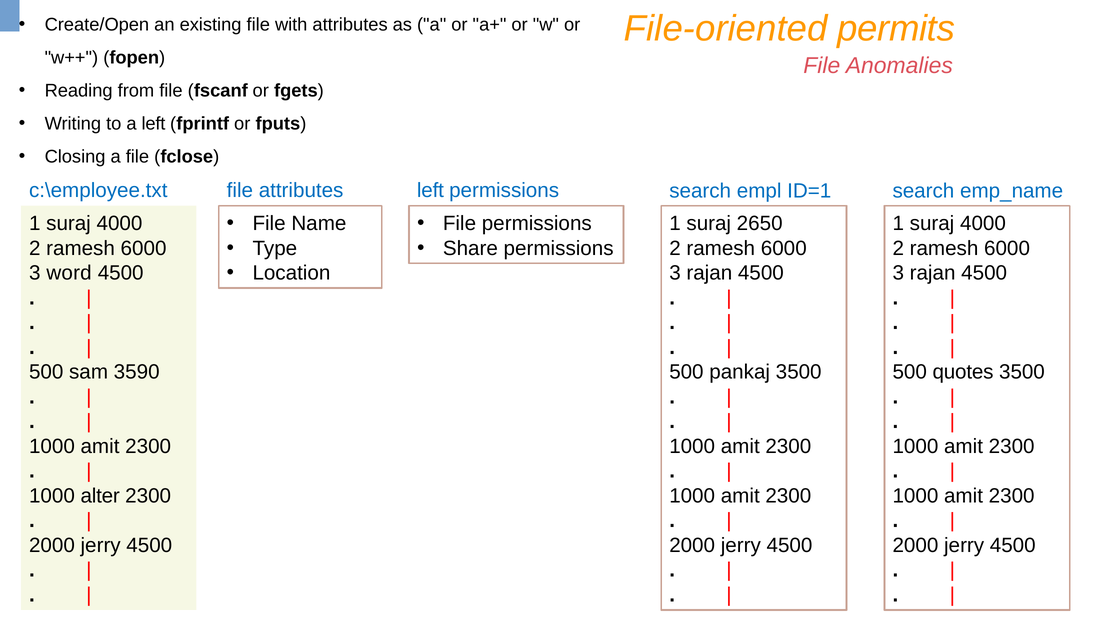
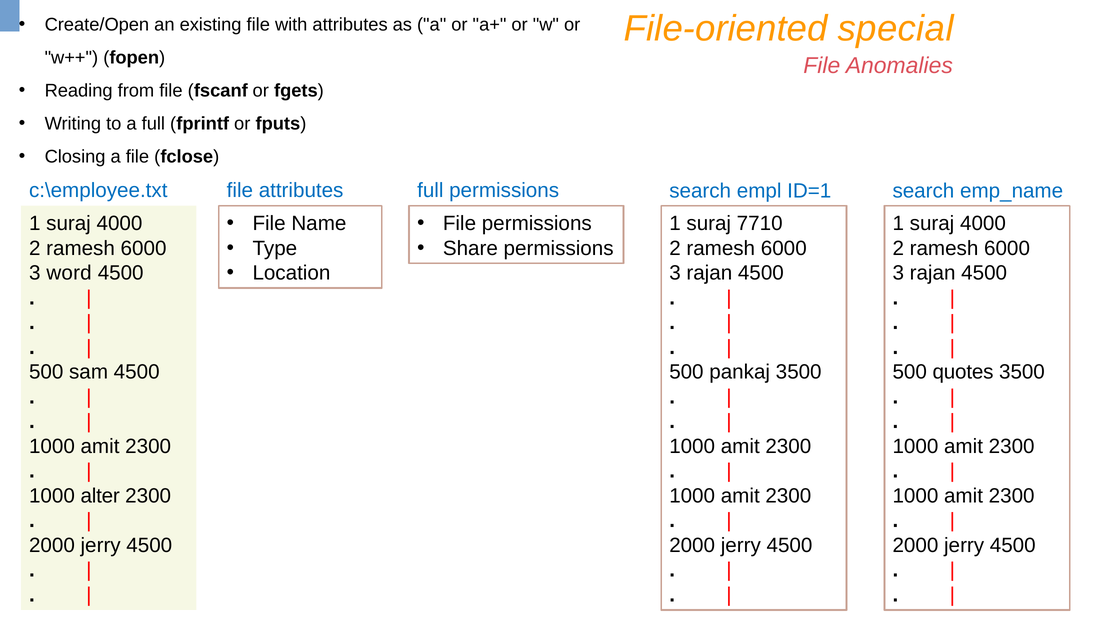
permits: permits -> special (896, 29)
a left: left -> full (153, 124)
left: left -> full (430, 190)
2650: 2650 -> 7710 (760, 223)
sam 3590: 3590 -> 4500 (137, 372)
